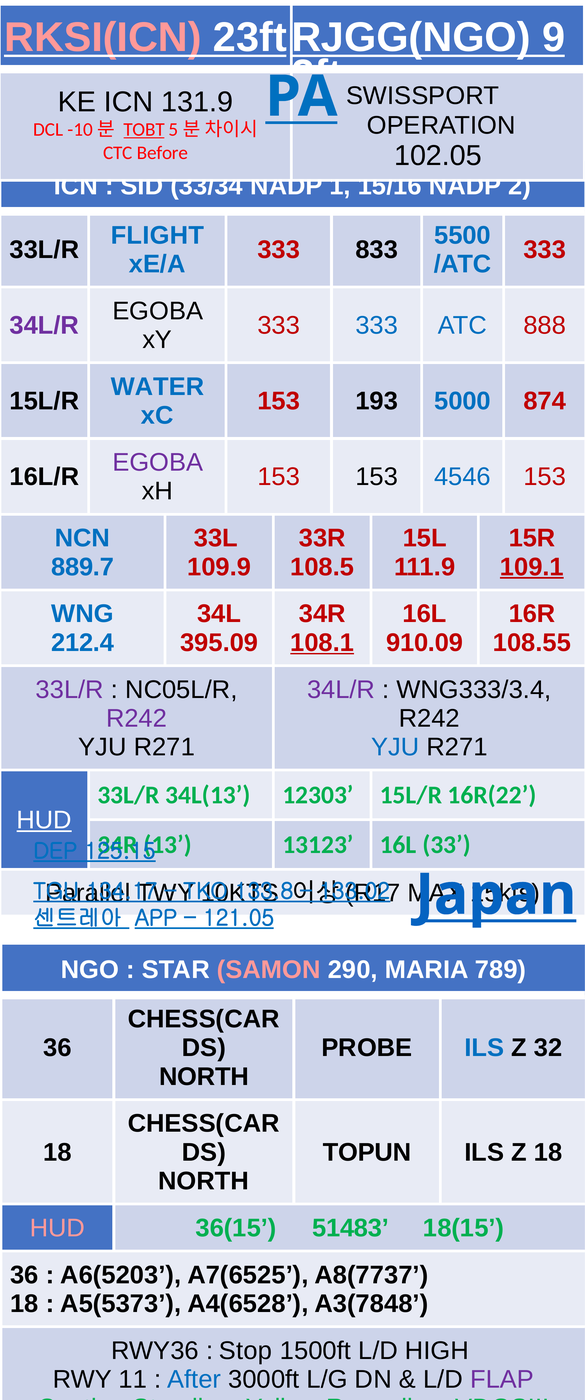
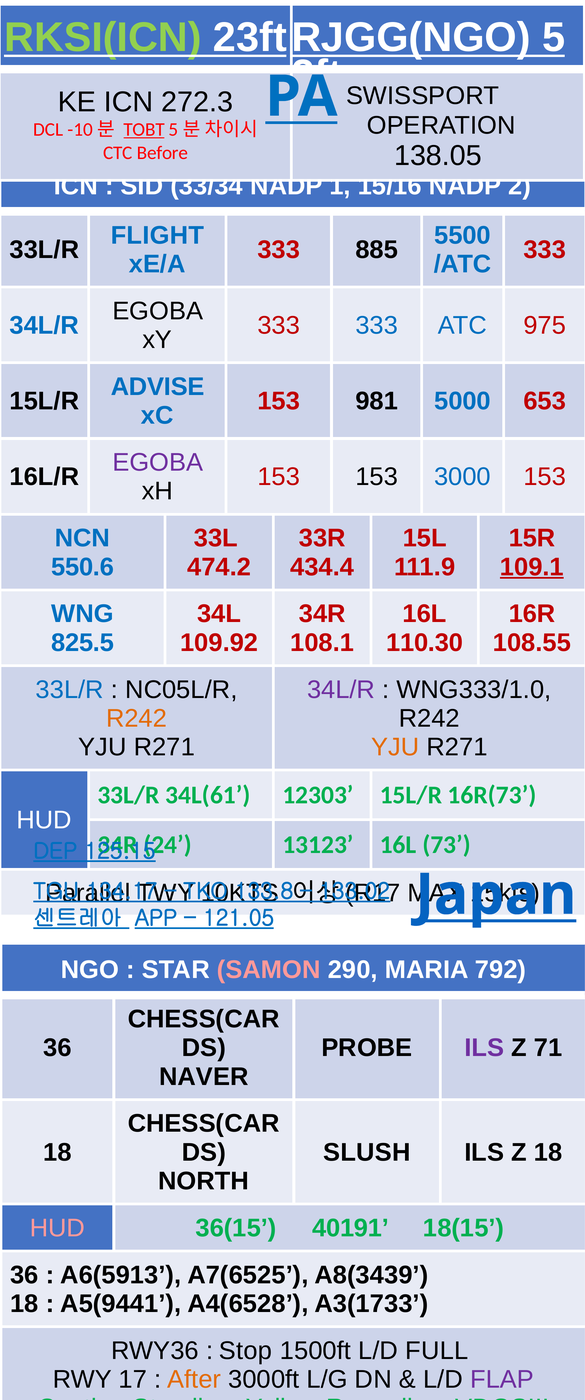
RKSI(ICN colour: pink -> light green (103, 37)
9: 9 -> 5 (554, 37)
131.9: 131.9 -> 272.3 (197, 102)
102.05: 102.05 -> 138.05 (438, 156)
833: 833 -> 885 (377, 250)
34L/R colour: purple -> blue (44, 325)
888: 888 -> 975 (545, 325)
WATER: WATER -> ADVISE (158, 387)
193: 193 -> 981 (377, 401)
874: 874 -> 653 (545, 401)
4546: 4546 -> 3000 (462, 477)
889.7: 889.7 -> 550.6 (83, 567)
109.9: 109.9 -> 474.2 (219, 567)
108.5: 108.5 -> 434.4 (322, 567)
212.4: 212.4 -> 825.5 (83, 643)
395.09: 395.09 -> 109.92 (219, 643)
108.1 underline: present -> none (322, 643)
910.09: 910.09 -> 110.30 (425, 643)
33L/R colour: purple -> blue (70, 689)
WNG333/3.4: WNG333/3.4 -> WNG333/1.0 (474, 689)
R242 colour: purple -> orange (136, 718)
YJU colour: blue -> orange (395, 747)
34L(13: 34L(13 -> 34L(61 (208, 795)
16R(22: 16R(22 -> 16R(73 (492, 795)
HUD underline: present -> none (44, 820)
13: 13 -> 24 (168, 845)
33: 33 -> 73 (447, 845)
789: 789 -> 792 (500, 970)
ILS colour: blue -> purple (484, 1048)
32: 32 -> 71 (548, 1048)
NORTH: NORTH -> NAVER (204, 1076)
TOPUN: TOPUN -> SLUSH (367, 1152)
51483: 51483 -> 40191 (351, 1228)
A6(5203: A6(5203 -> A6(5913 (121, 1275)
A8(7737: A8(7737 -> A8(3439 (371, 1275)
A5(5373: A5(5373 -> A5(9441 (121, 1303)
A3(7848: A3(7848 -> A3(1733 (371, 1303)
HIGH: HIGH -> FULL (437, 1350)
11: 11 -> 17 (133, 1379)
After colour: blue -> orange (194, 1379)
